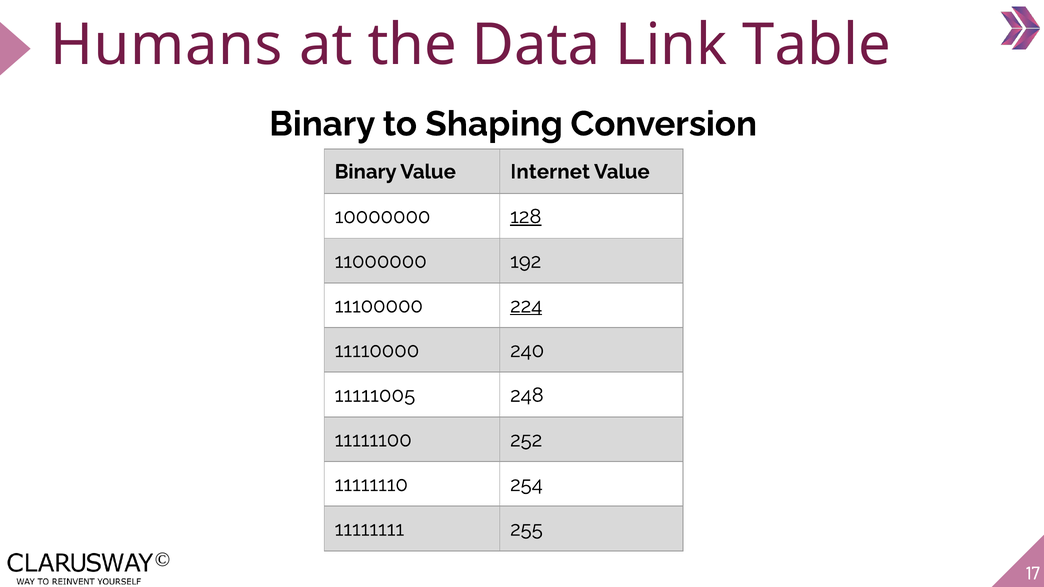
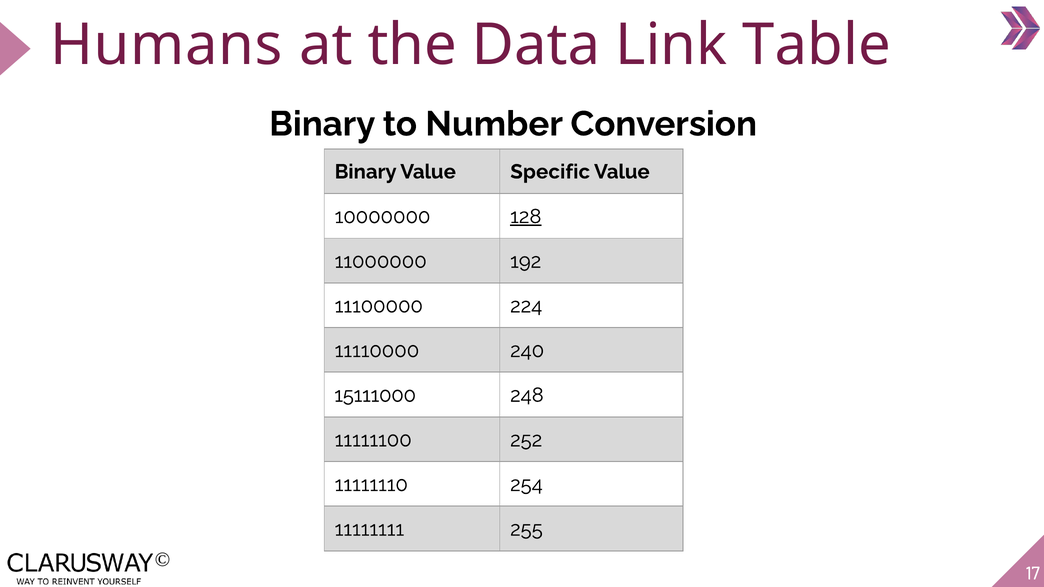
Shaping: Shaping -> Number (494, 124)
Internet: Internet -> Specific (550, 172)
224 underline: present -> none (526, 306)
11111005: 11111005 -> 15111000 (375, 395)
